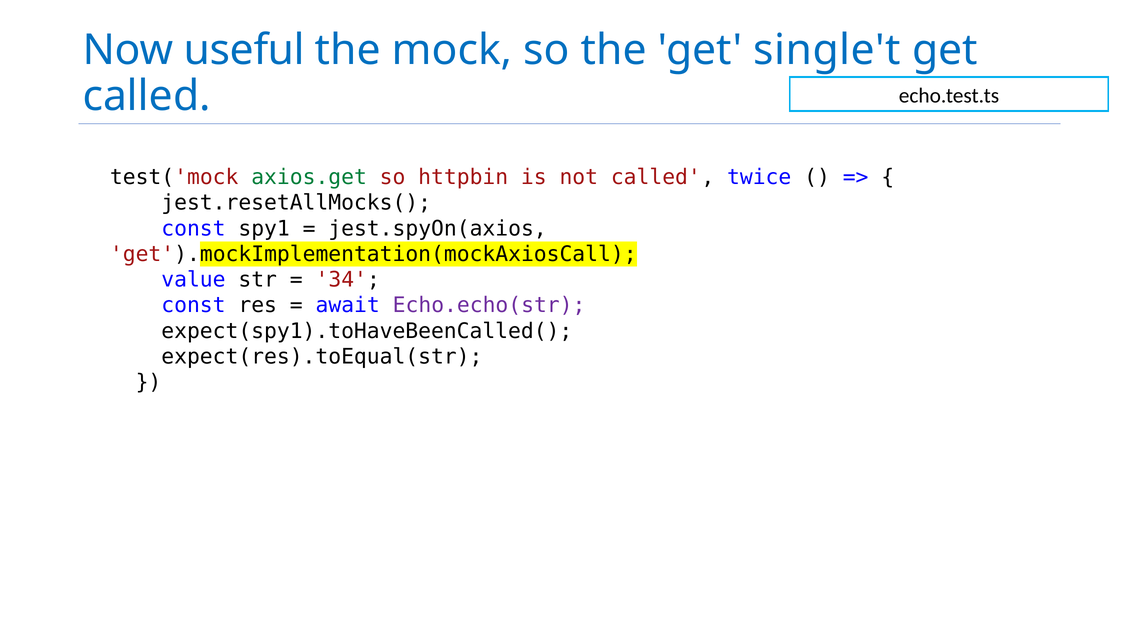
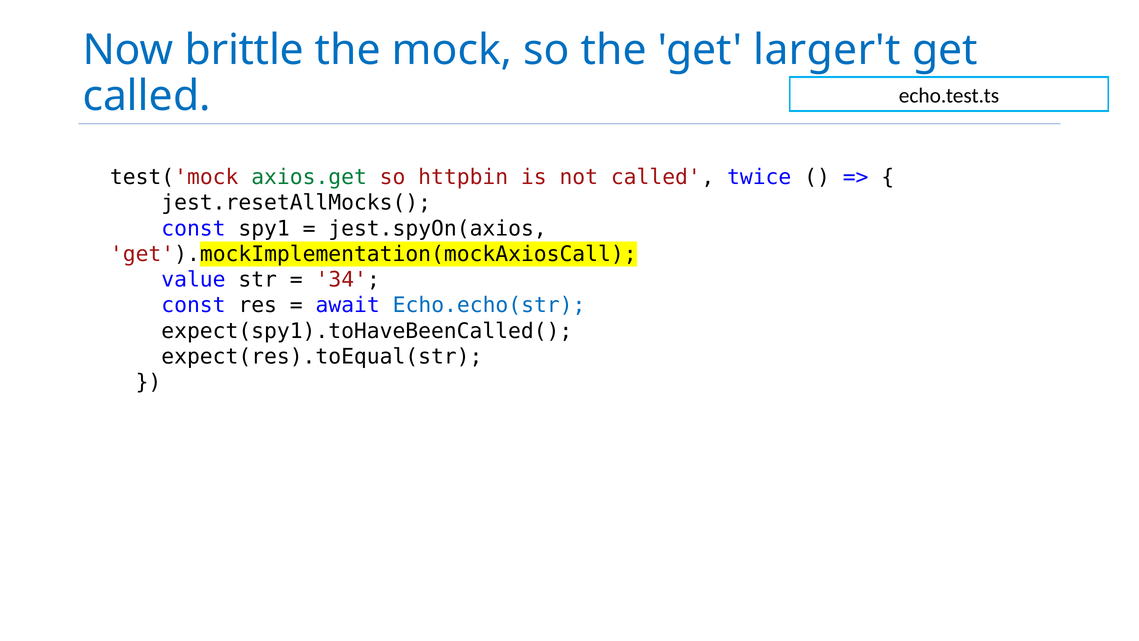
useful: useful -> brittle (244, 50)
single't: single't -> larger't (827, 50)
Echo.echo(str colour: purple -> blue (489, 305)
